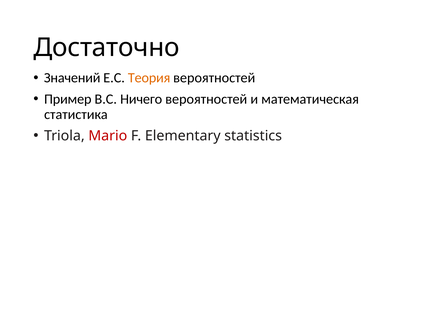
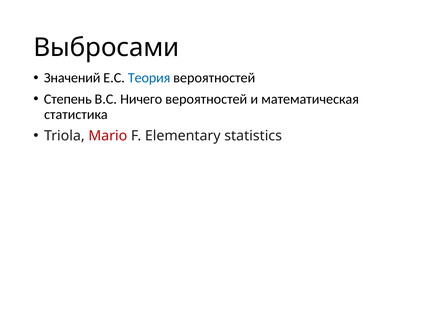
Достаточно: Достаточно -> Выбросами (106, 48)
Теория colour: orange -> blue (149, 78)
Пример: Пример -> Степень (68, 99)
